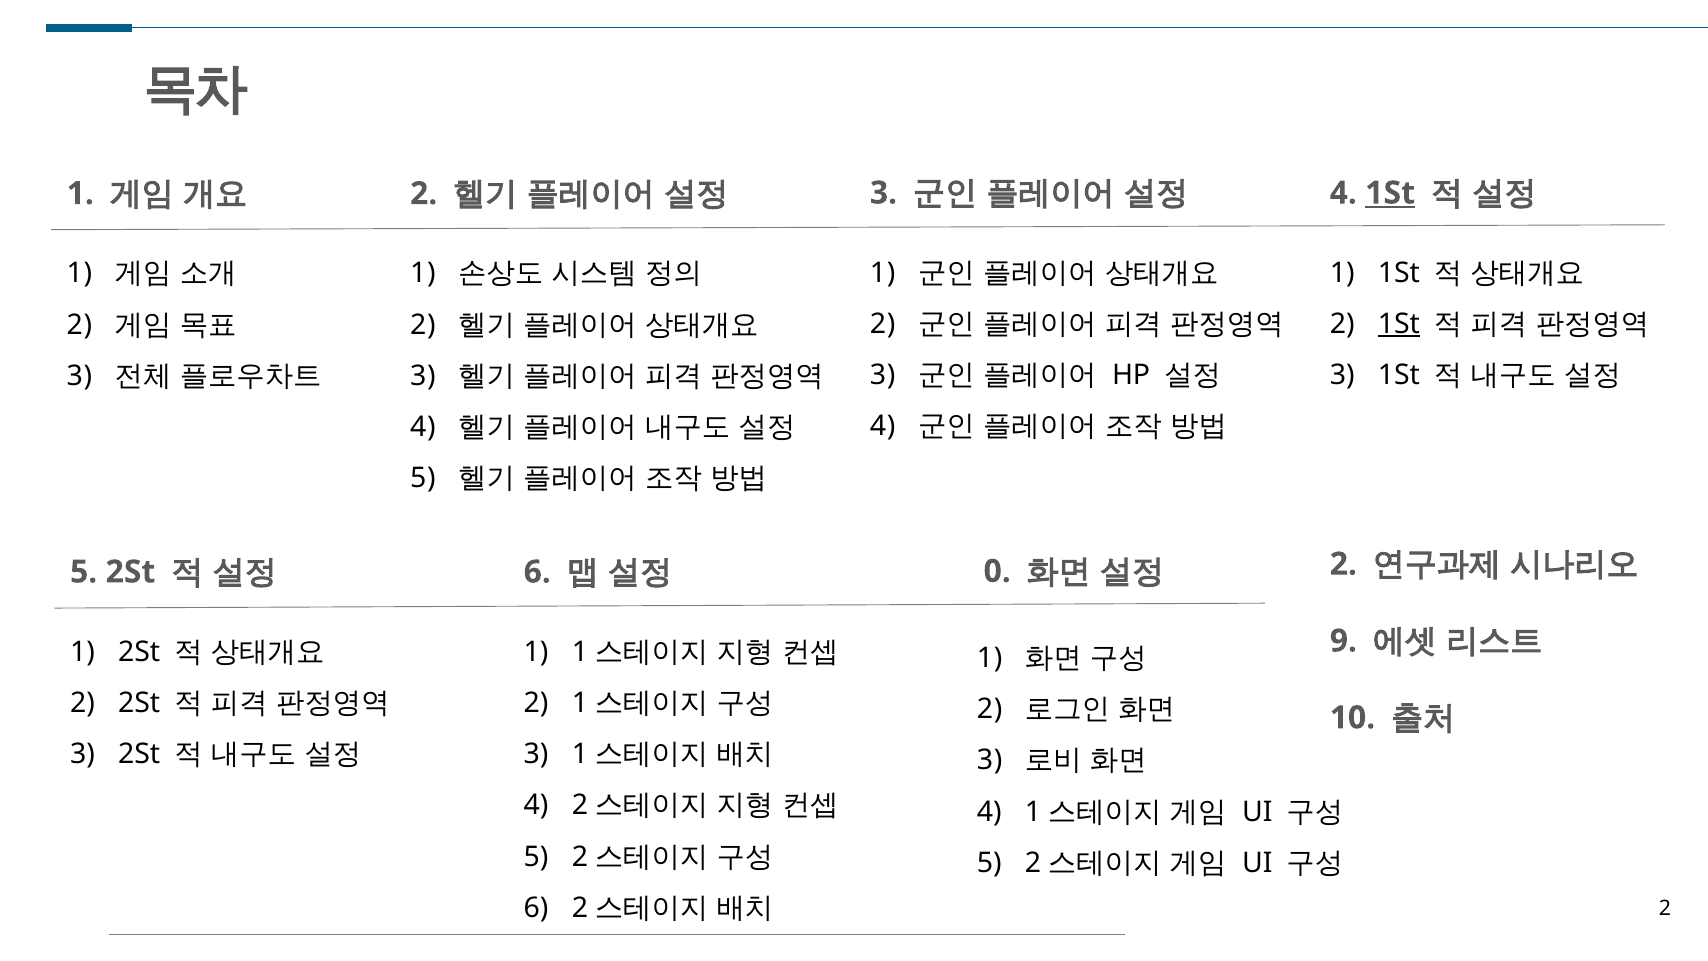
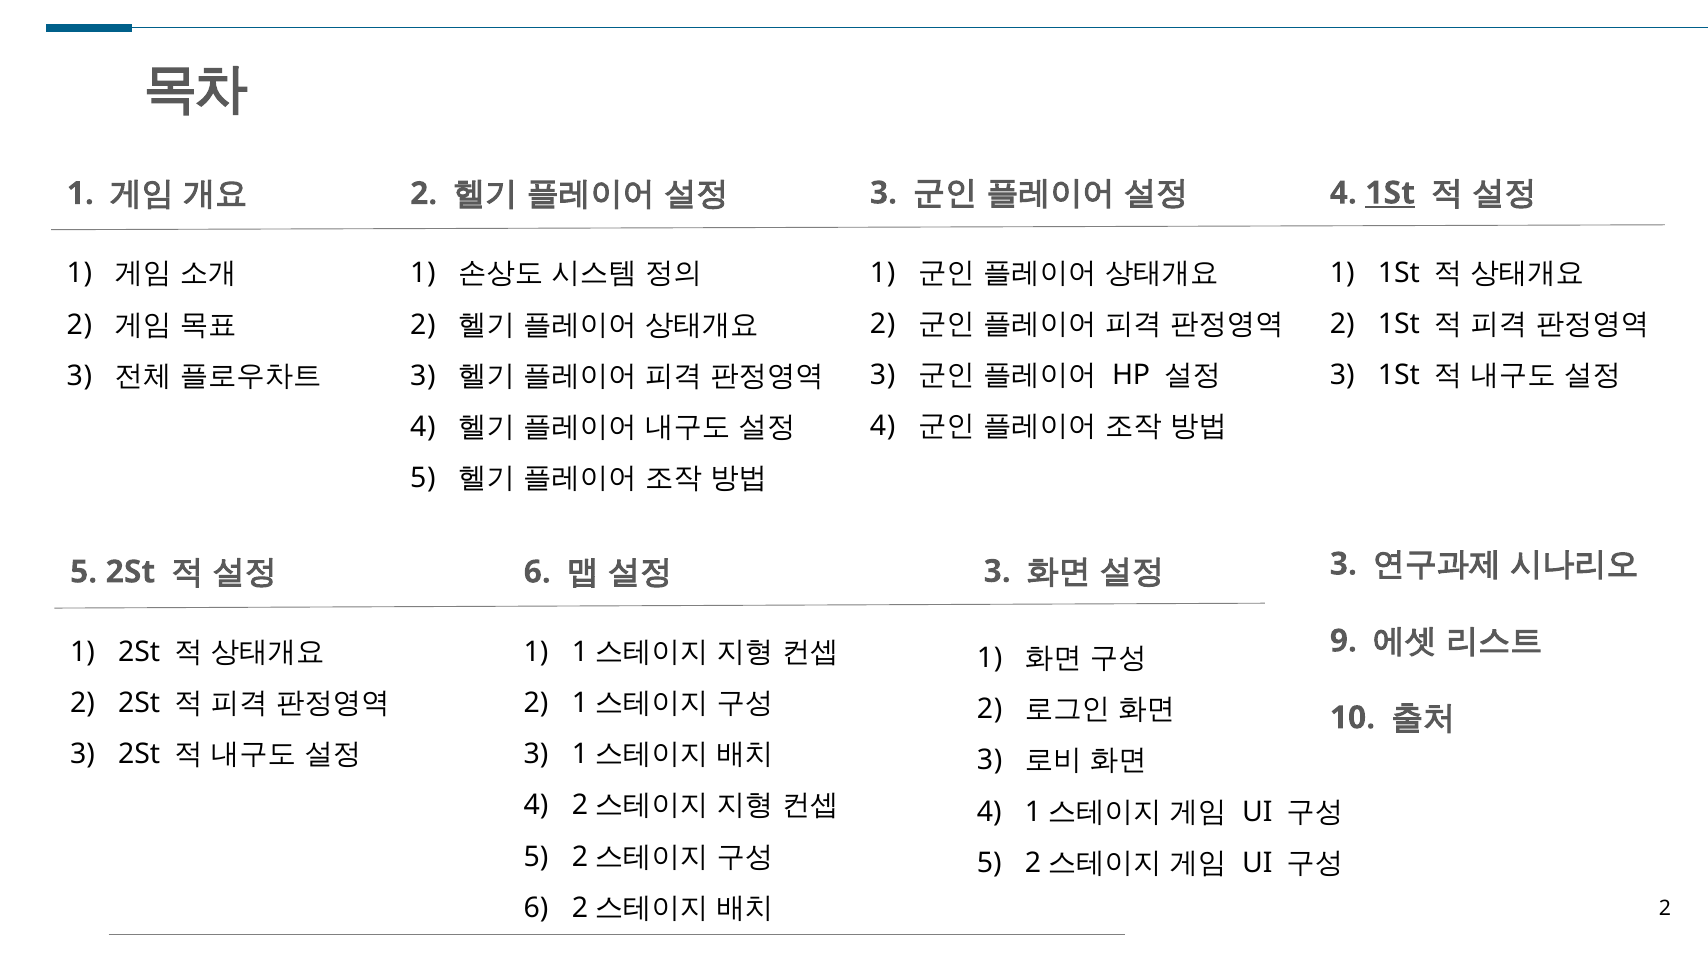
1St underline: present -> none (1399, 324)
0: 0 -> 3 (997, 571)
2: 2 -> 3 (1343, 564)
